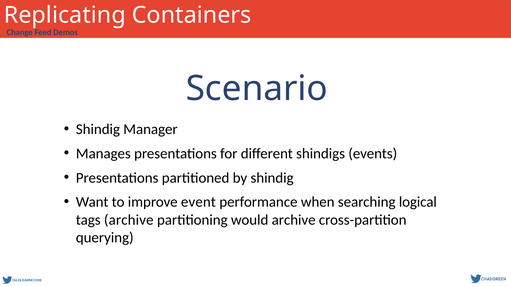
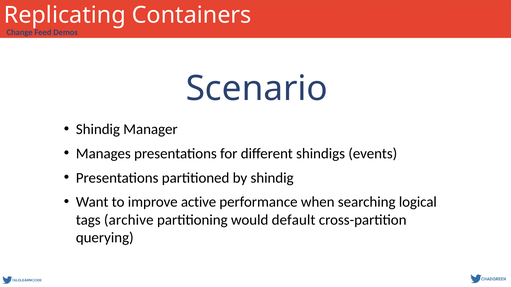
event: event -> active (199, 202)
would archive: archive -> default (294, 220)
